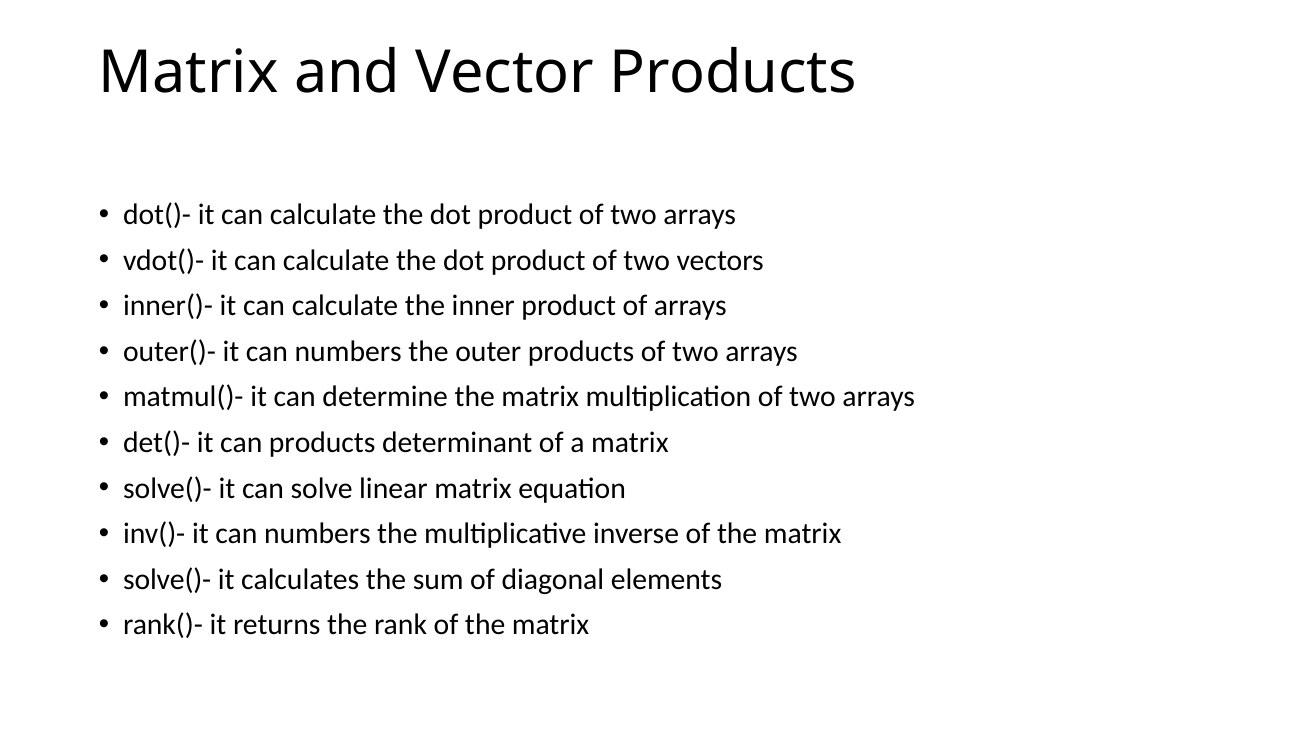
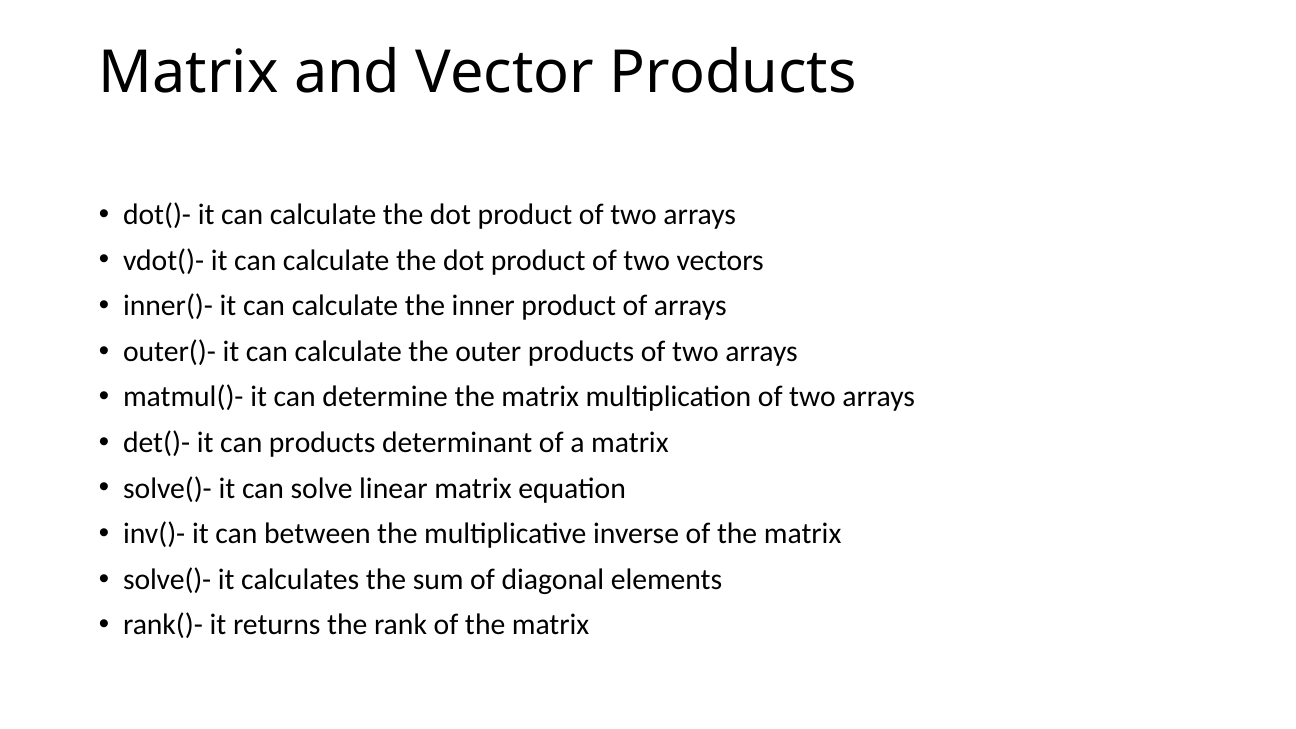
outer()- it can numbers: numbers -> calculate (348, 351)
inv()- it can numbers: numbers -> between (317, 534)
